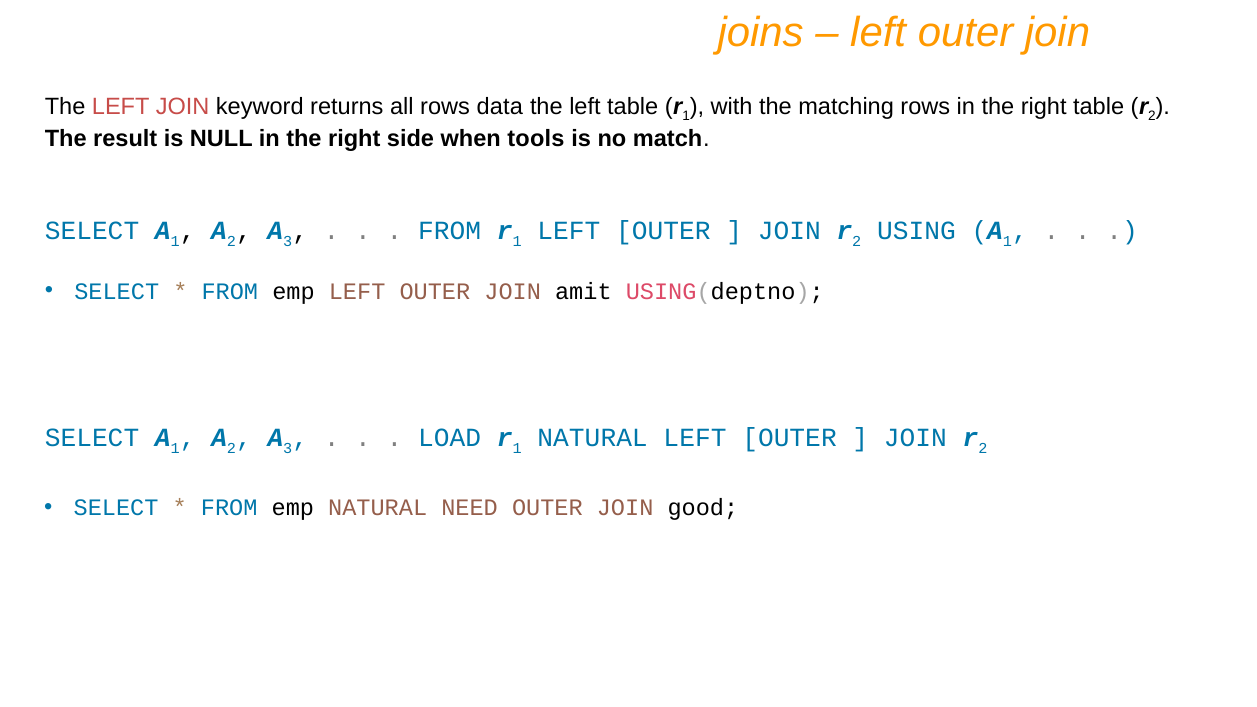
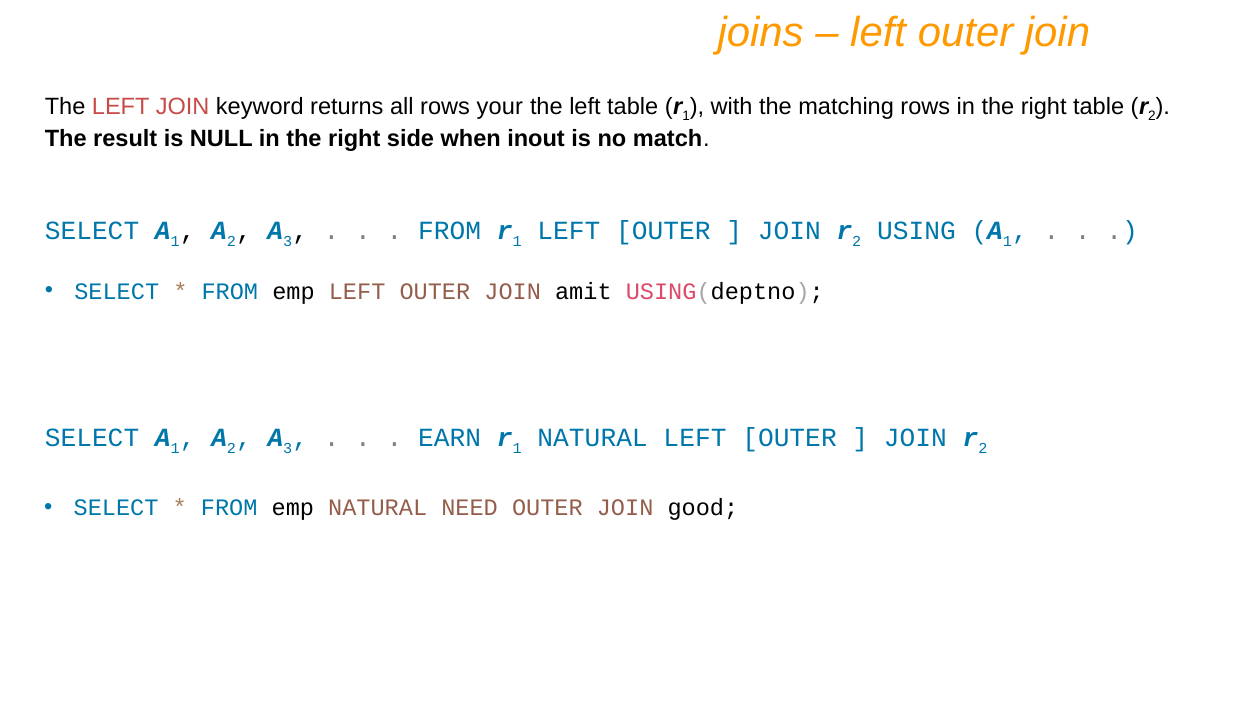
data: data -> your (500, 107)
tools: tools -> inout (536, 139)
LOAD: LOAD -> EARN (450, 438)
